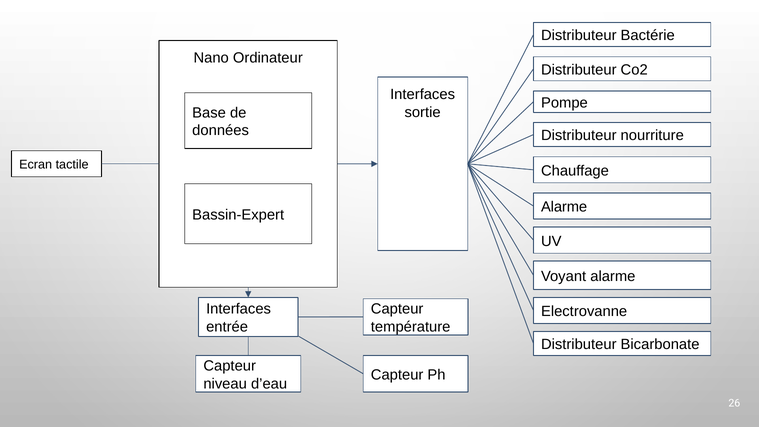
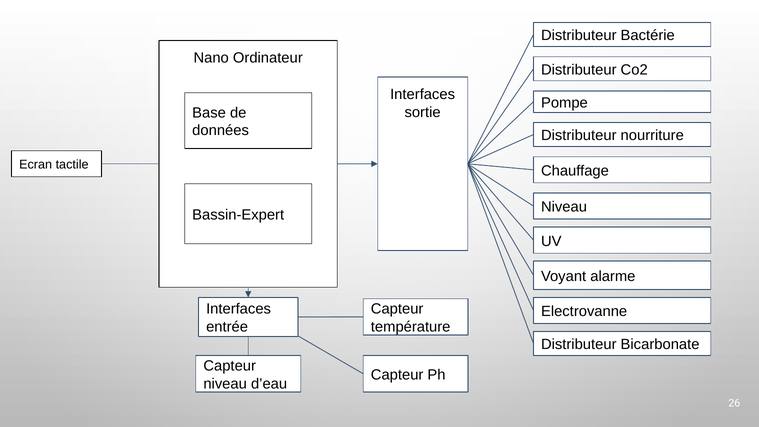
Alarme: Alarme -> Niveau (564, 207)
